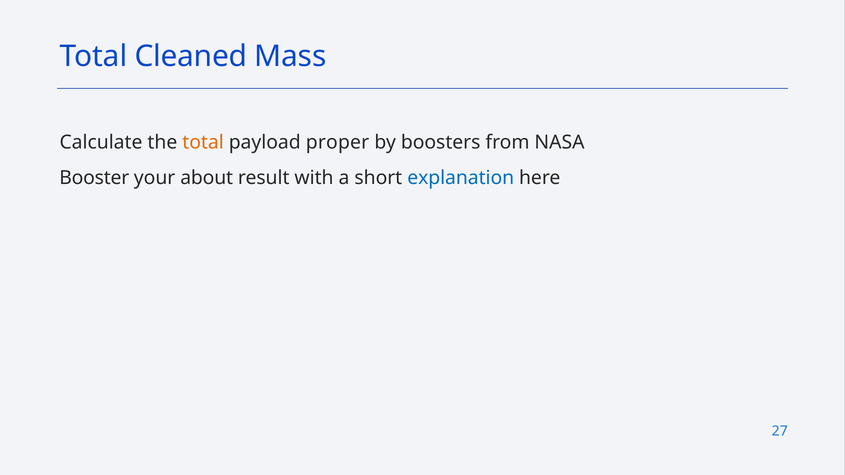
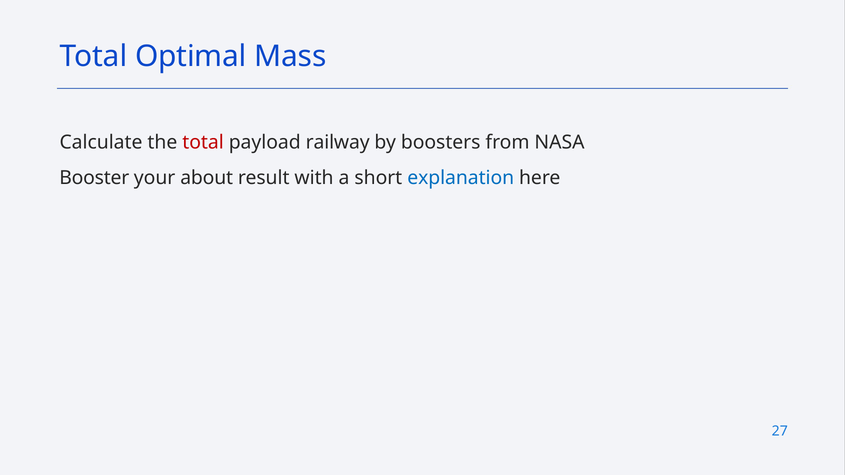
Cleaned: Cleaned -> Optimal (191, 56)
total colour: orange -> red (203, 143)
proper: proper -> railway (338, 143)
